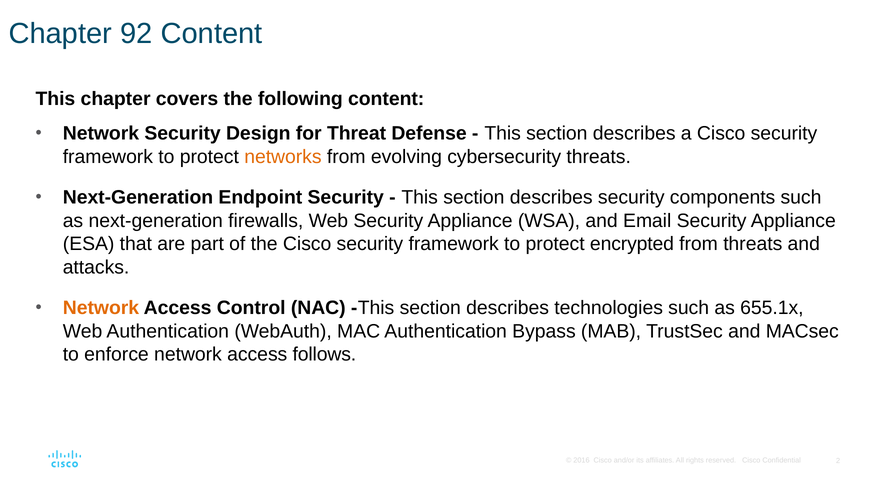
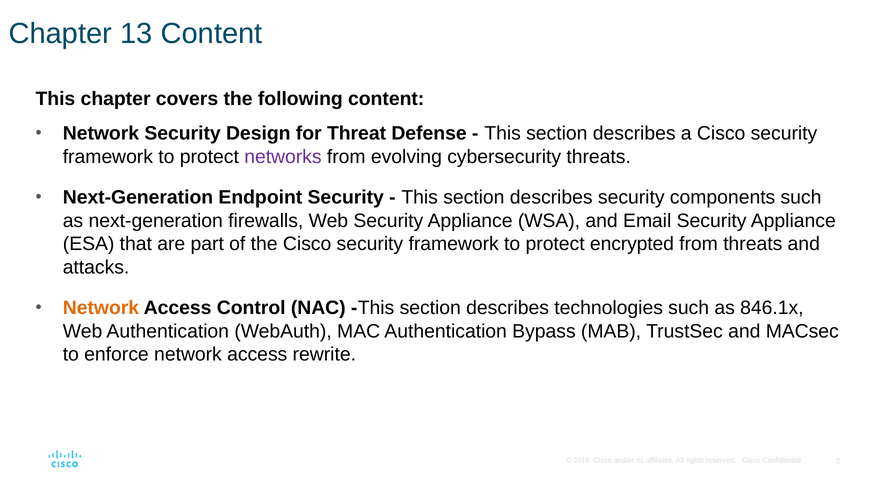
92: 92 -> 13 (136, 34)
networks colour: orange -> purple (283, 157)
655.1x: 655.1x -> 846.1x (772, 308)
follows: follows -> rewrite (324, 354)
